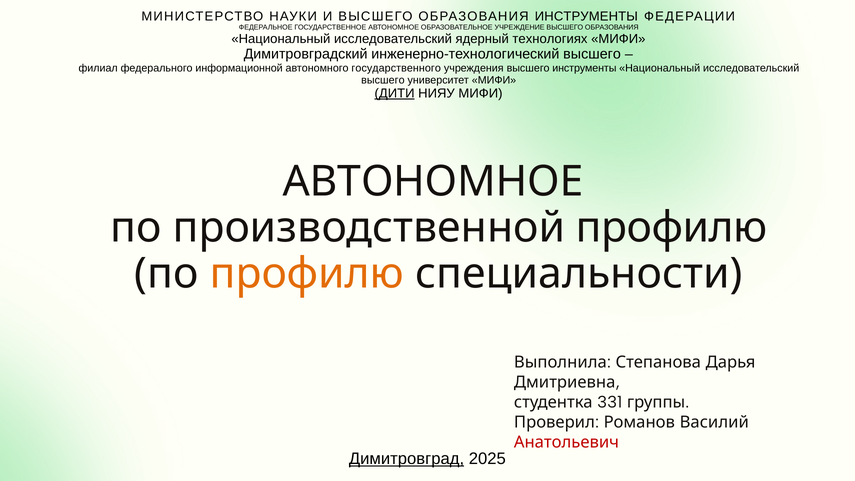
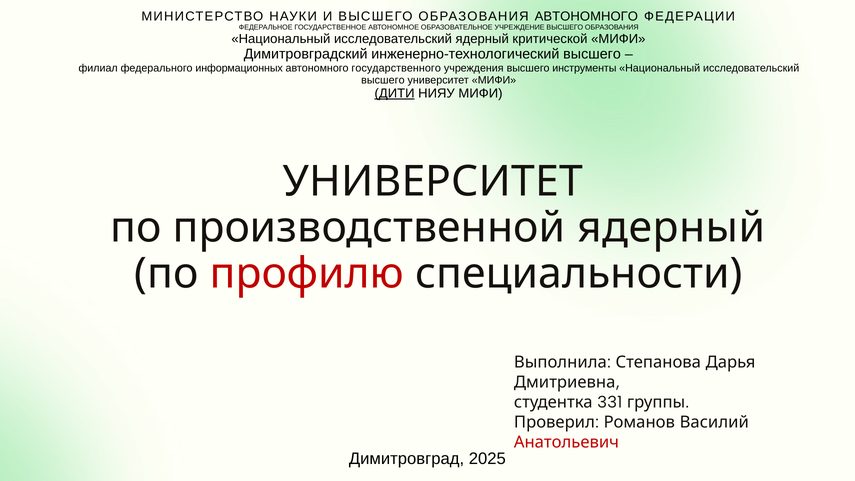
ОБРАЗОВАНИЯ ИНСТРУМЕНТЫ: ИНСТРУМЕНТЫ -> АВТОНОМНОГО (586, 16)
технологиях: технологиях -> критической (550, 39)
информационной: информационной -> информационных (239, 68)
АВТОНОМНОЕ: АВТОНОМНОЕ -> УНИВЕРСИТЕТ (433, 181)
производственной профилю: профилю -> ядерный (671, 228)
профилю colour: orange -> red (307, 274)
Димитровград underline: present -> none (407, 459)
